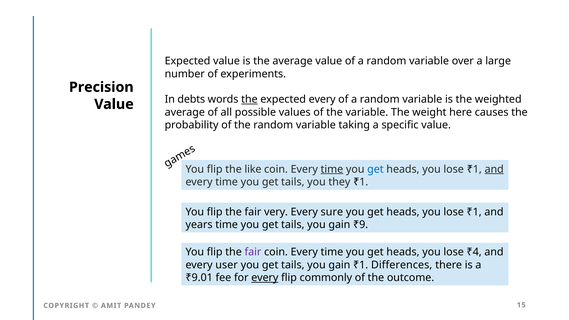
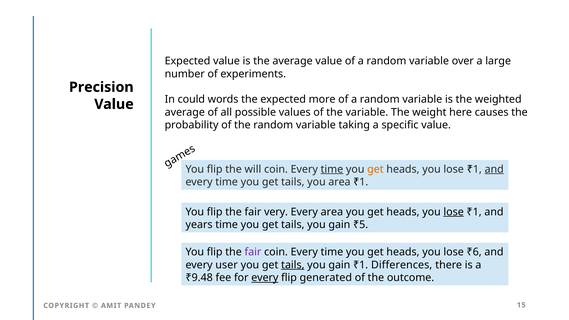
debts: debts -> could (191, 99)
the underline: present -> none (249, 99)
expected every: every -> more (322, 99)
like: like -> will (253, 169)
get colour: blue -> orange (375, 169)
you they: they -> area (339, 182)
Every sure: sure -> area (332, 212)
lose underline: none -> present (454, 212)
₹9: ₹9 -> ₹5 (361, 225)
₹4: ₹4 -> ₹6 (474, 252)
tails underline: none -> present (293, 265)
₹9.01: ₹9.01 -> ₹9.48 (199, 278)
commonly: commonly -> generated (326, 278)
